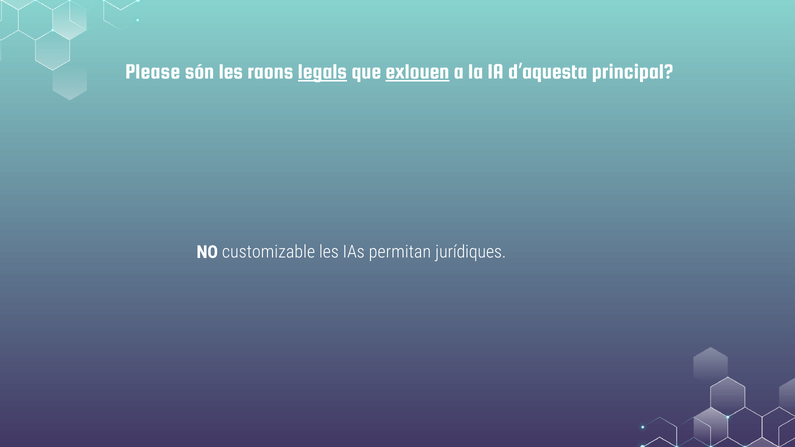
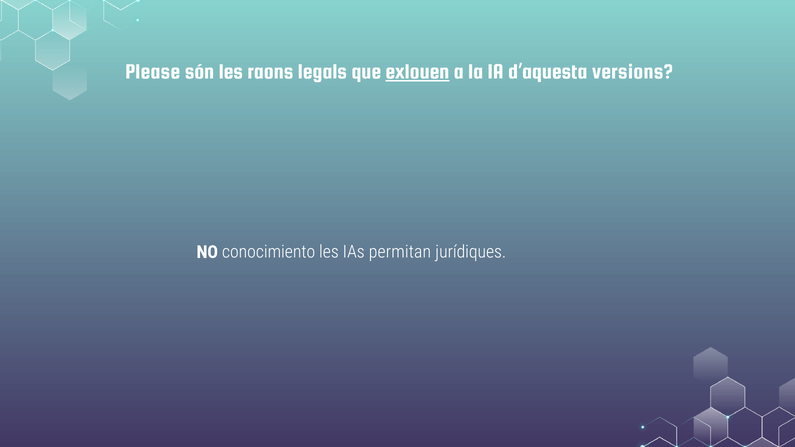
legals underline: present -> none (322, 71)
principal: principal -> versions (632, 71)
customizable: customizable -> conocimiento (269, 252)
